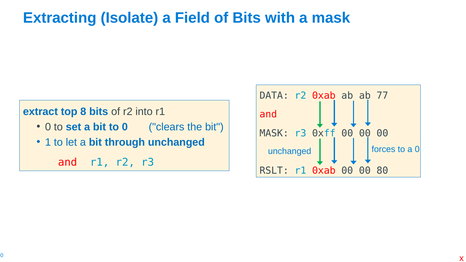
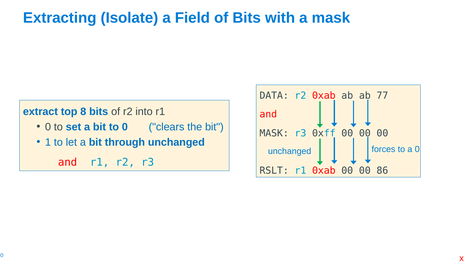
80: 80 -> 86 (382, 171)
